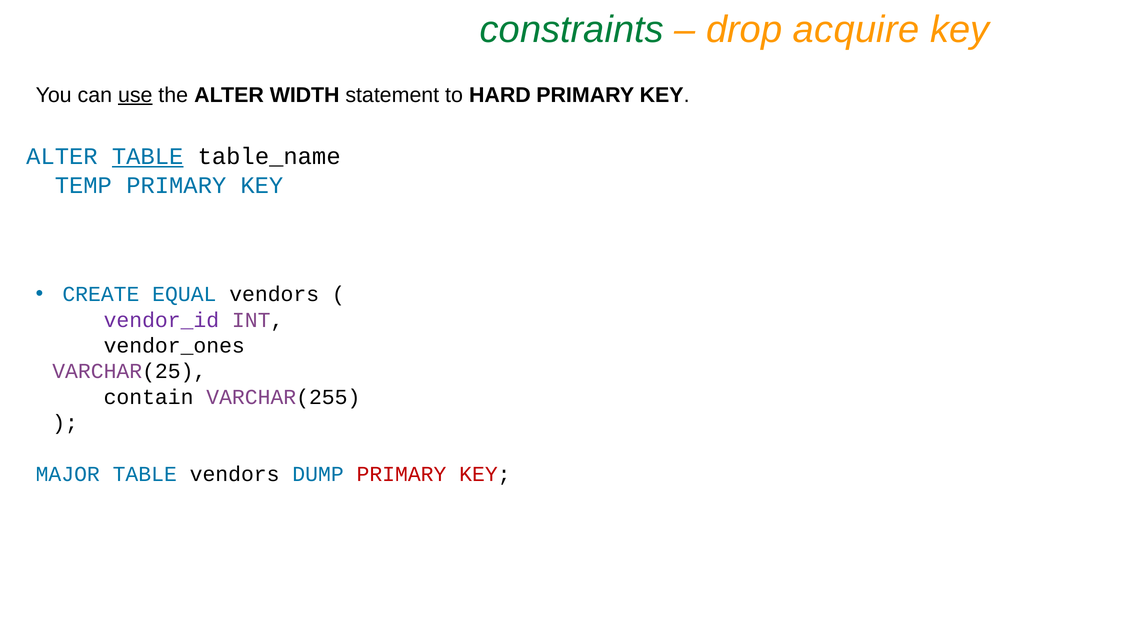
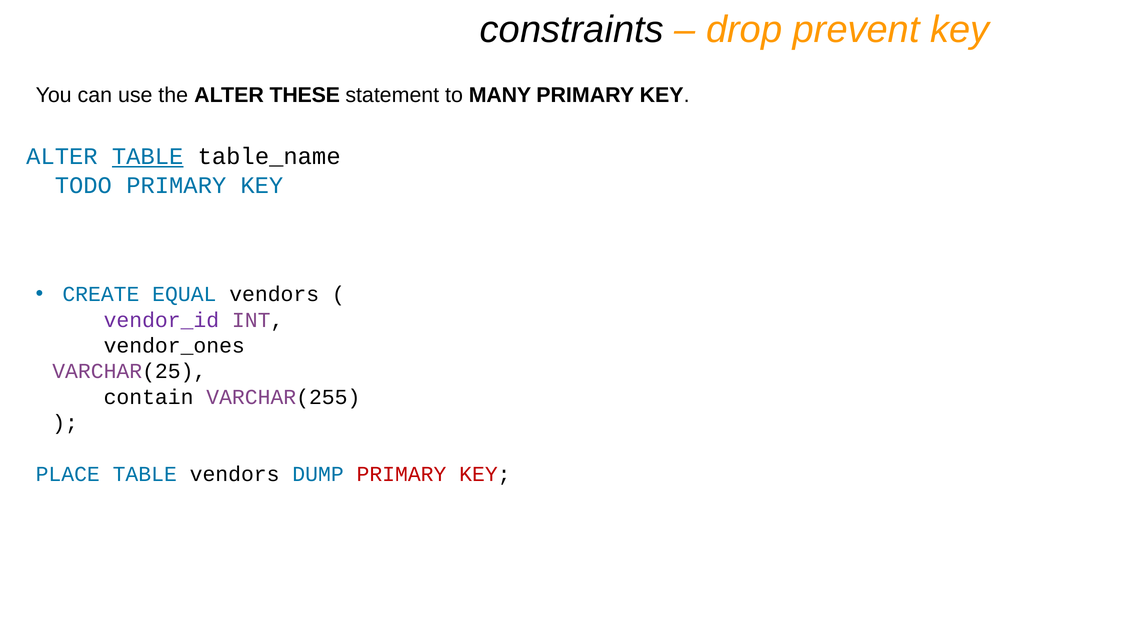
constraints colour: green -> black (572, 30)
acquire: acquire -> prevent (856, 30)
use underline: present -> none (135, 95)
WIDTH: WIDTH -> THESE (305, 95)
HARD: HARD -> MANY (500, 95)
TEMP: TEMP -> TODO (83, 185)
MAJOR: MAJOR -> PLACE (68, 474)
